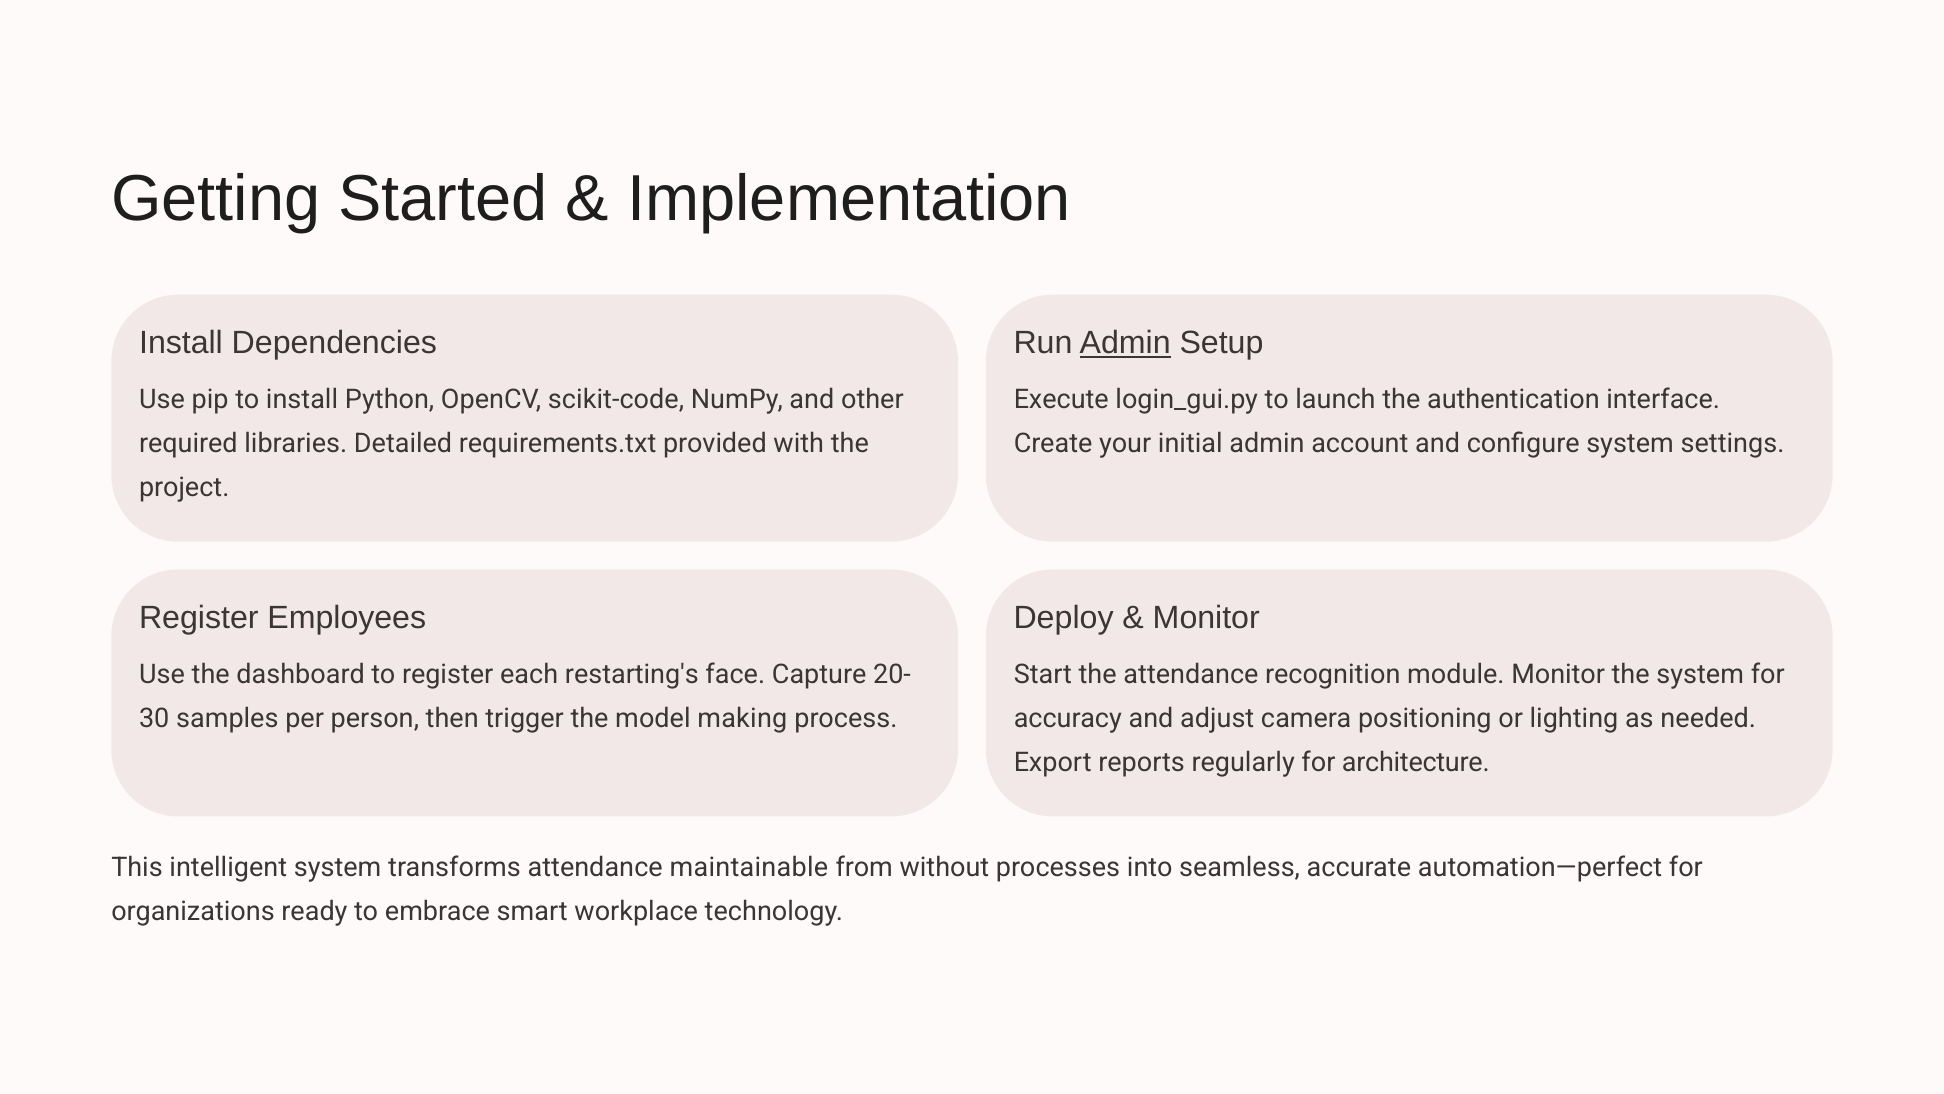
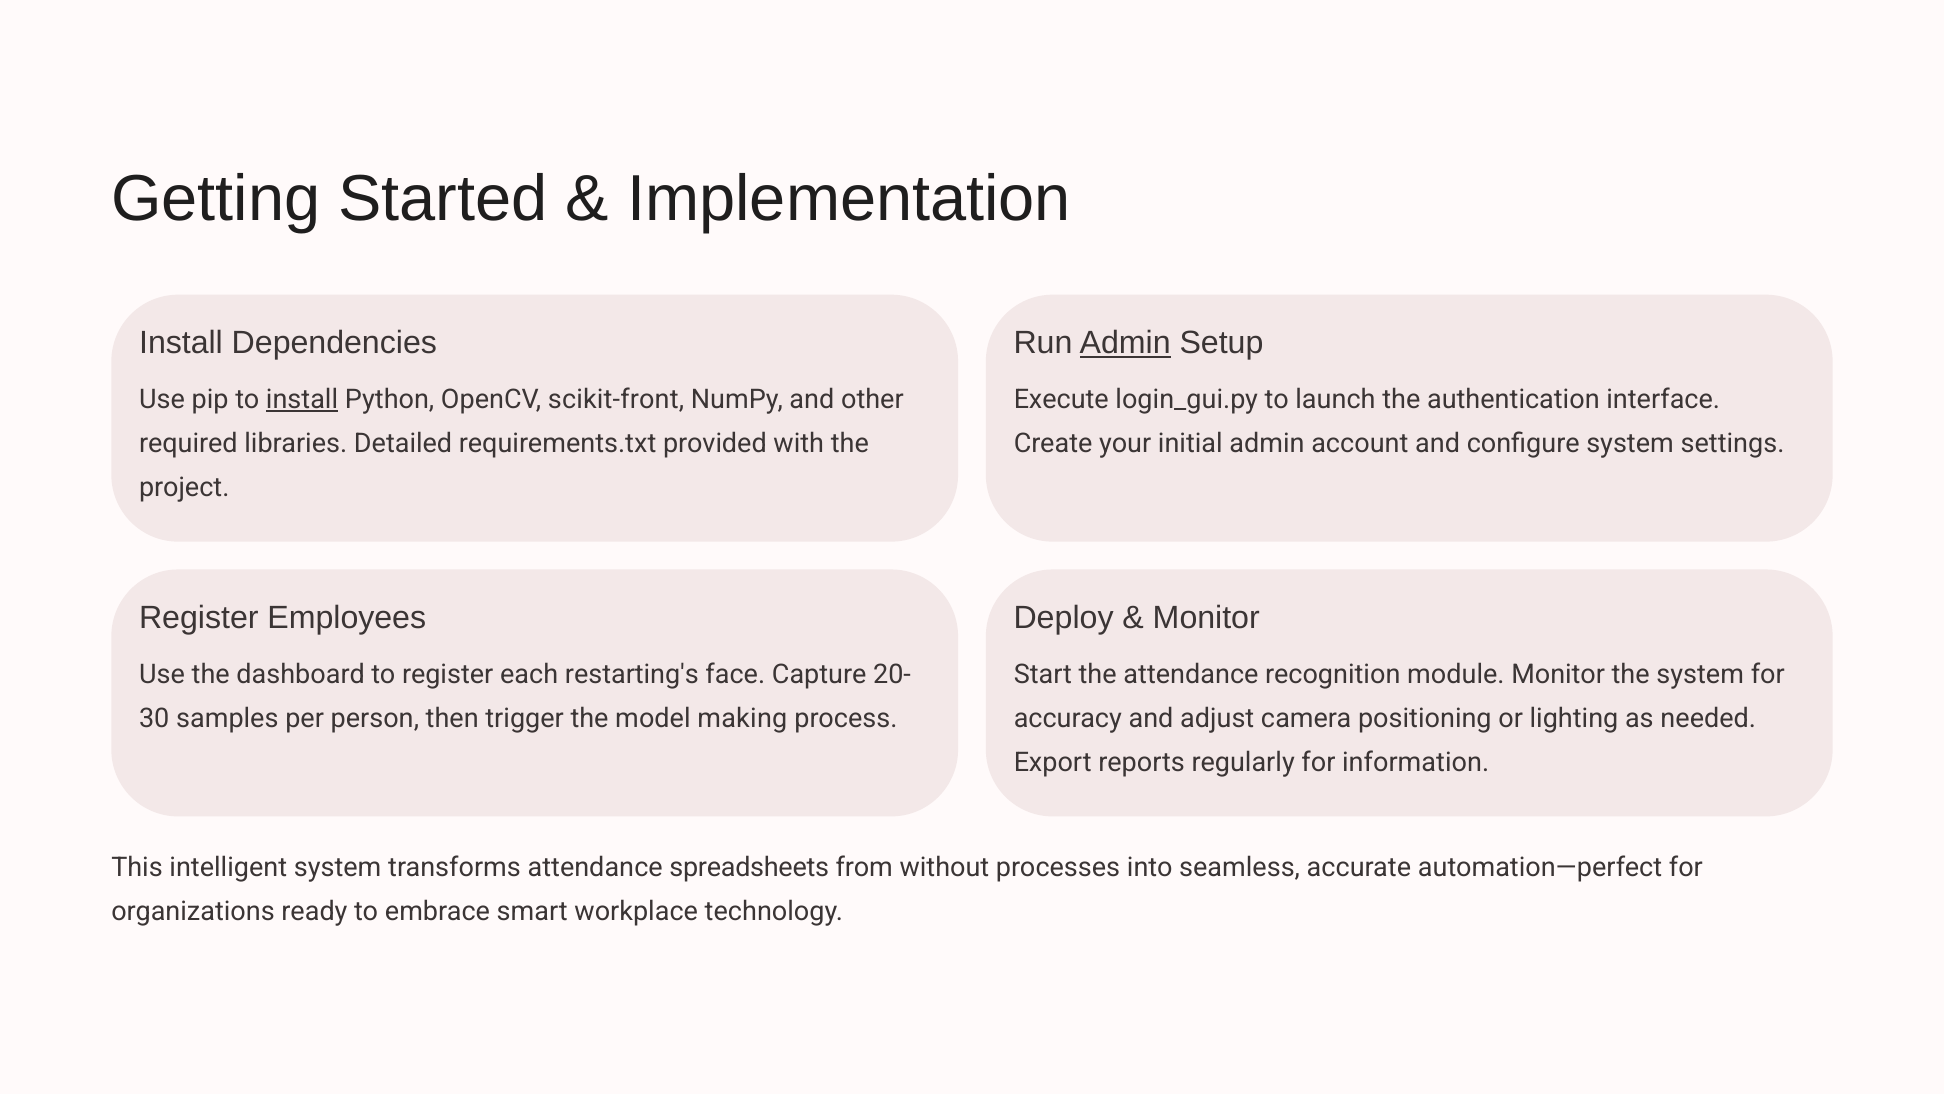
install underline: none -> present (302, 399)
scikit-code: scikit-code -> scikit-front (616, 399)
architecture: architecture -> information (1416, 762)
maintainable: maintainable -> spreadsheets (749, 867)
